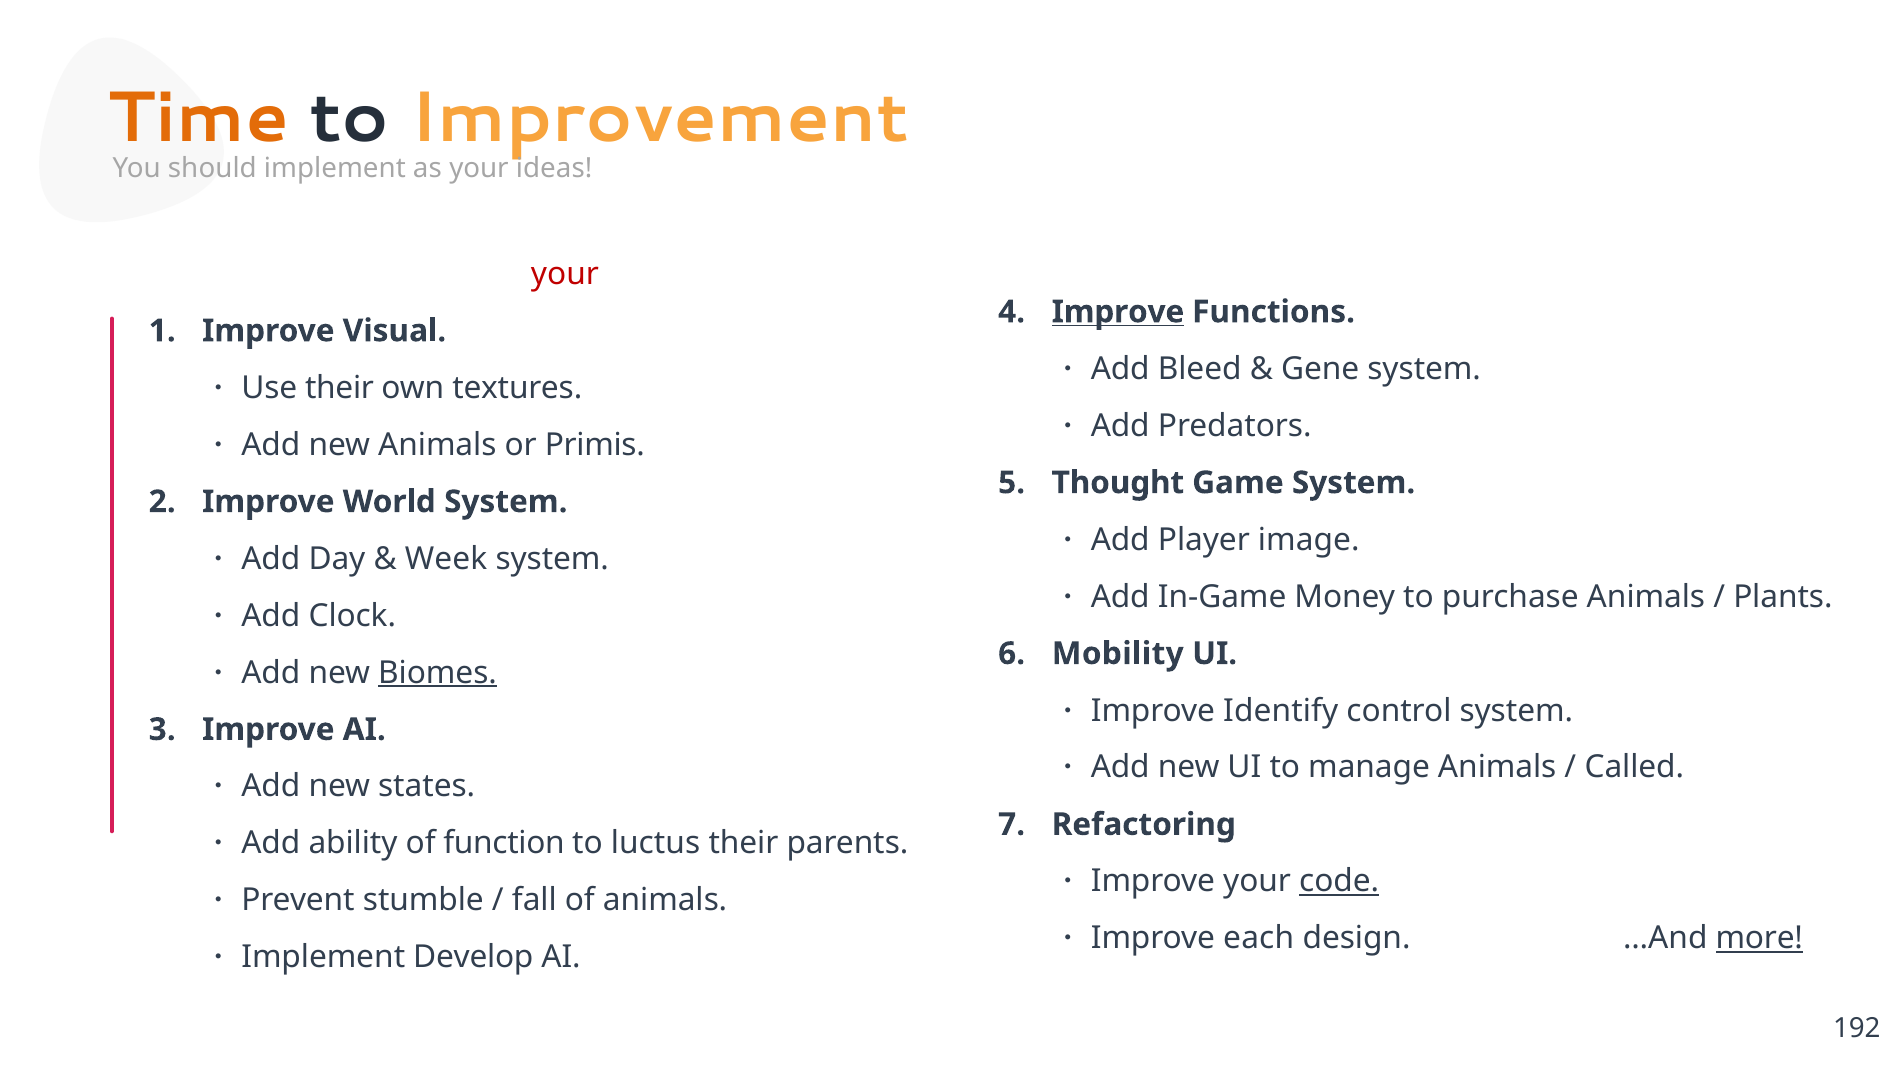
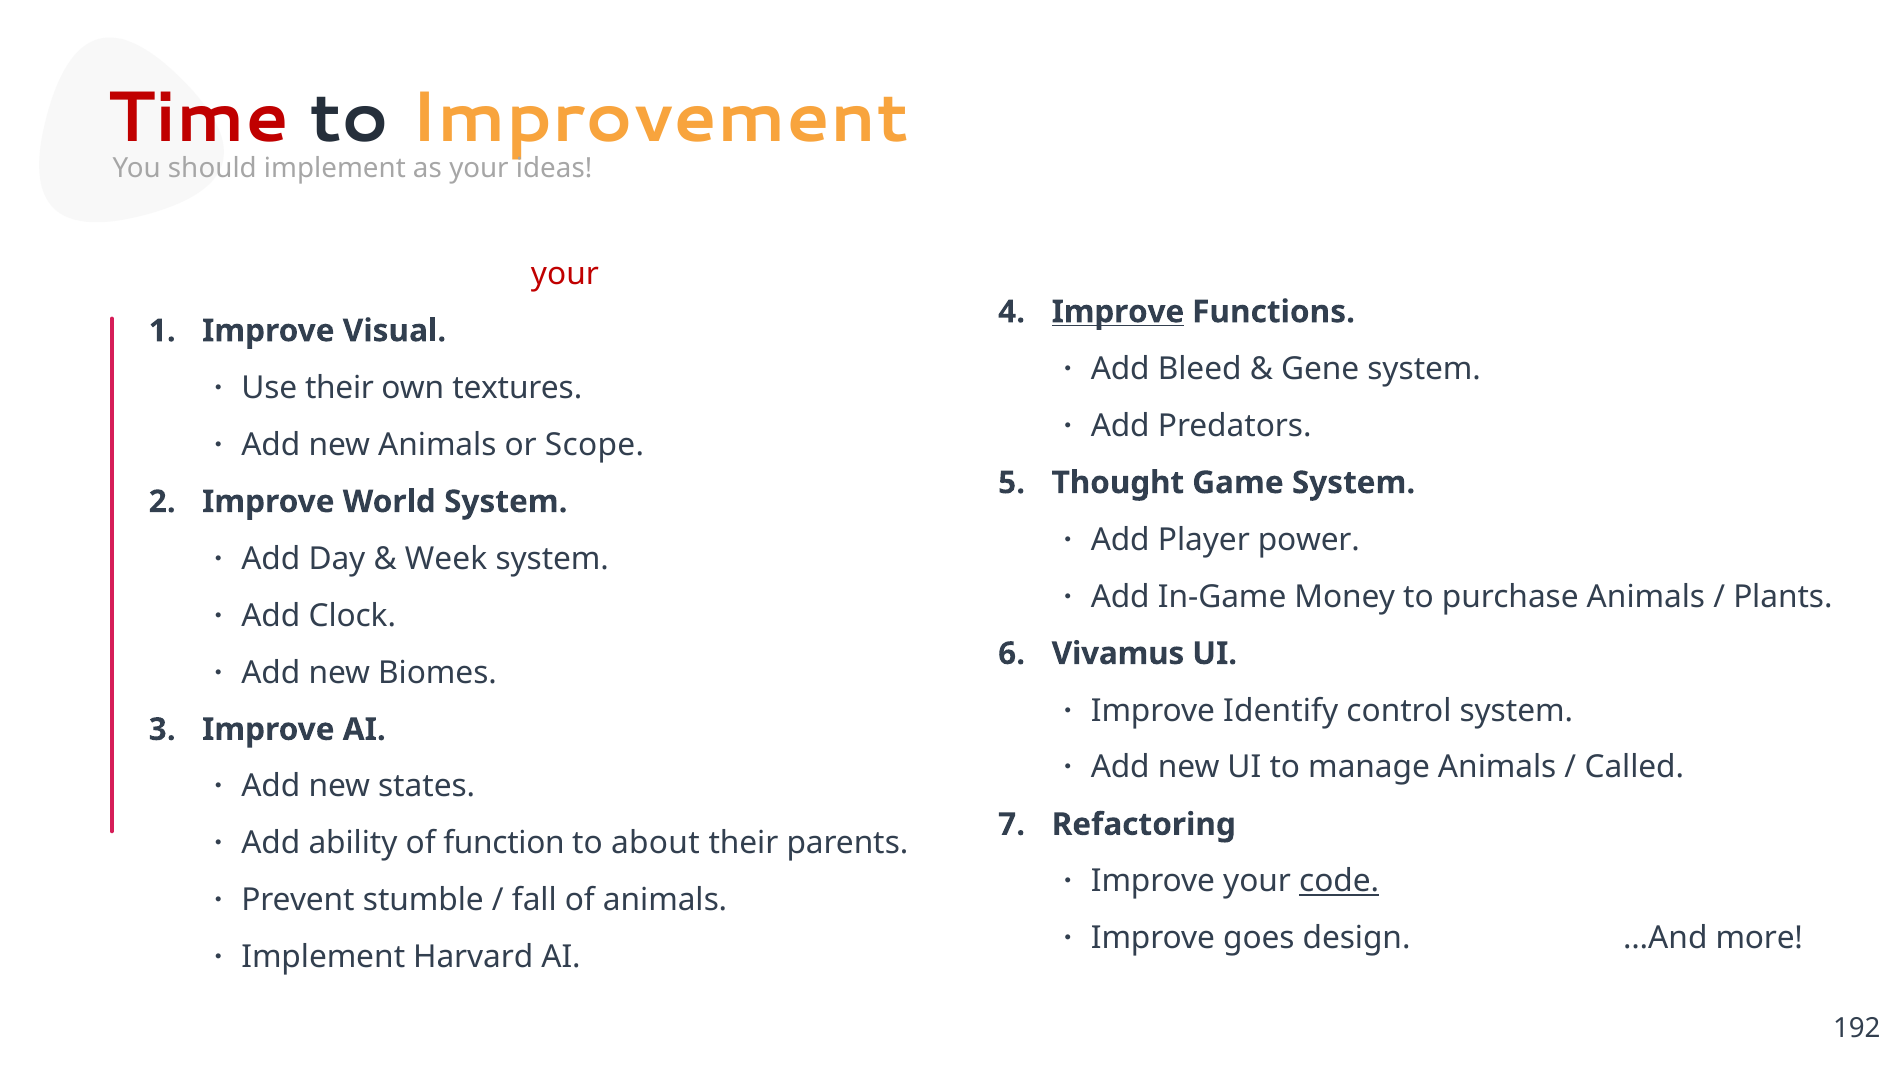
Time colour: orange -> red (199, 118)
Primis: Primis -> Scope (594, 445)
image: image -> power (1309, 540)
Mobility: Mobility -> Vivamus (1118, 654)
Biomes underline: present -> none (437, 673)
luctus: luctus -> about (655, 844)
each: each -> goes (1259, 939)
more underline: present -> none (1759, 939)
Develop: Develop -> Harvard (473, 958)
